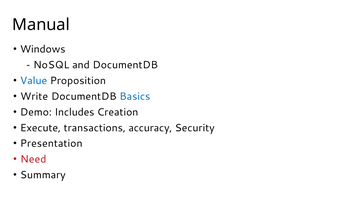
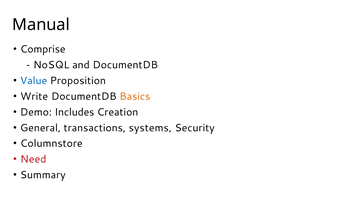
Windows: Windows -> Comprise (43, 49)
Basics colour: blue -> orange (135, 96)
Execute: Execute -> General (40, 128)
accuracy: accuracy -> systems (150, 128)
Presentation: Presentation -> Columnstore (51, 143)
